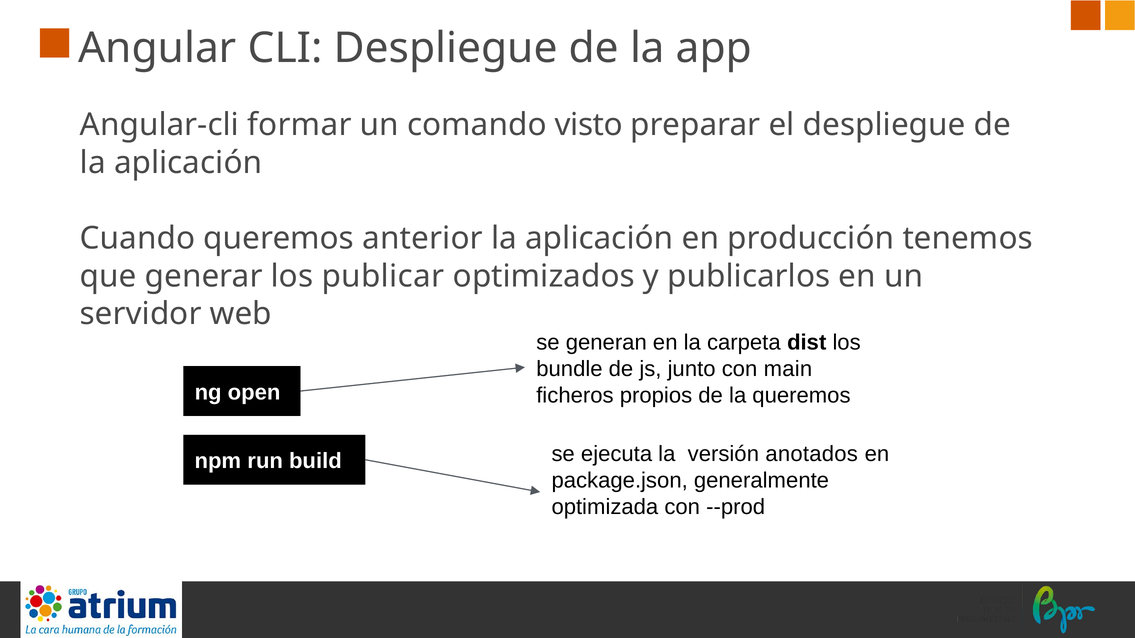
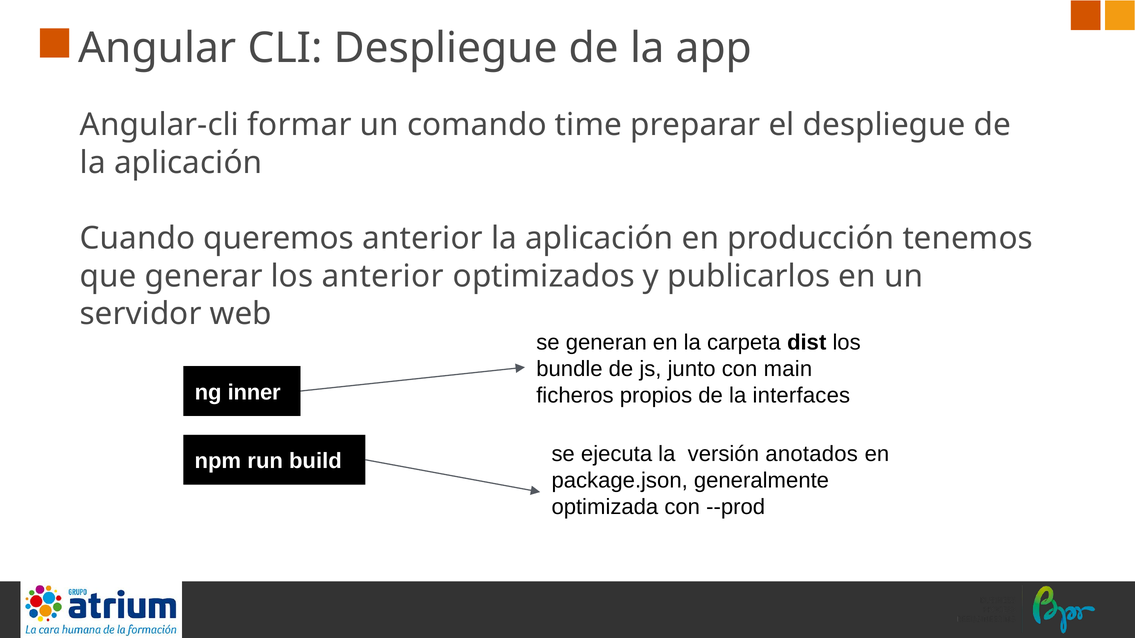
visto: visto -> time (589, 125)
los publicar: publicar -> anterior (383, 276)
open: open -> inner (254, 393)
la queremos: queremos -> interfaces (801, 396)
